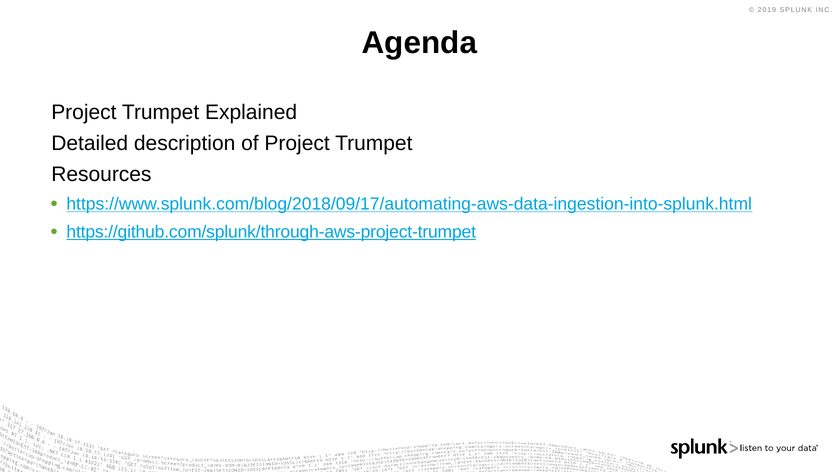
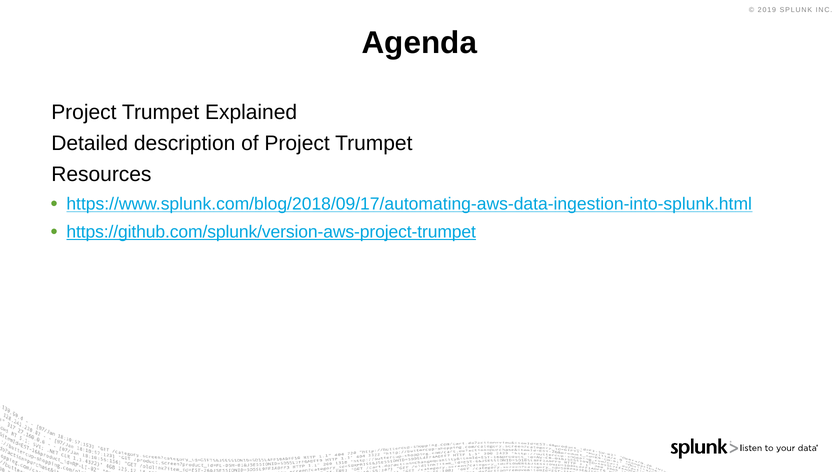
https://github.com/splunk/through-aws-project-trumpet: https://github.com/splunk/through-aws-project-trumpet -> https://github.com/splunk/version-aws-project-trumpet (271, 232)
